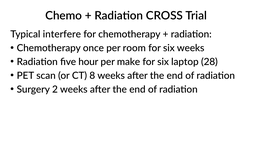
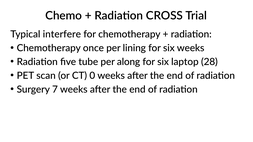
room: room -> lining (134, 48)
hour: hour -> tube (88, 62)
make: make -> along (129, 62)
8: 8 -> 0 (92, 76)
2: 2 -> 7 (55, 90)
